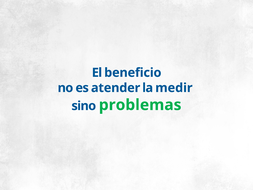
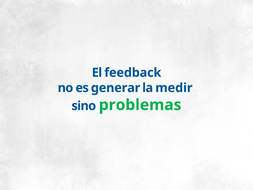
beneficio: beneficio -> feedback (133, 73)
atender: atender -> generar (116, 88)
